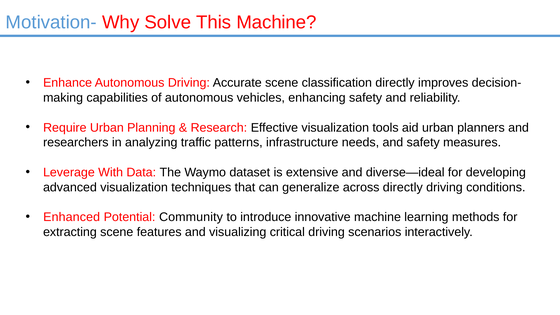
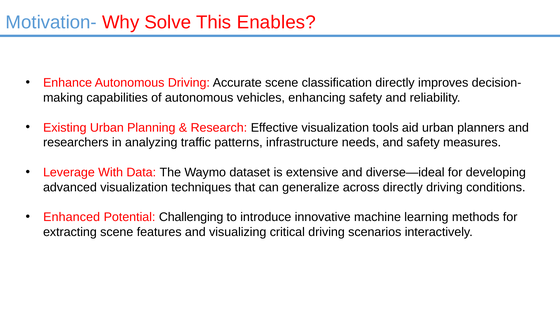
This Machine: Machine -> Enables (276, 22)
Require: Require -> Existing (65, 128)
Community: Community -> Challenging (191, 217)
